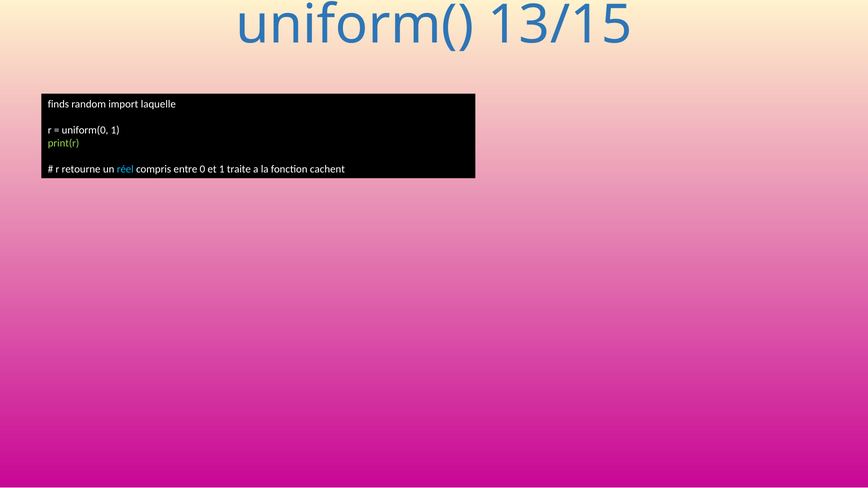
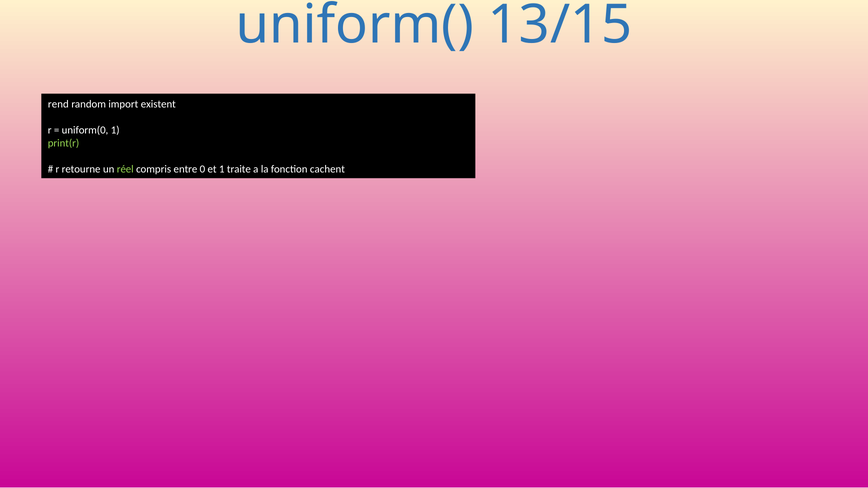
finds: finds -> rend (58, 104)
laquelle: laquelle -> existent (158, 104)
réel colour: light blue -> light green (125, 169)
